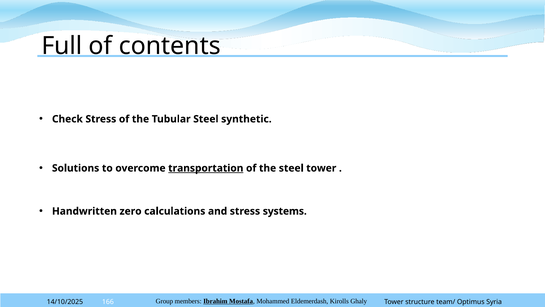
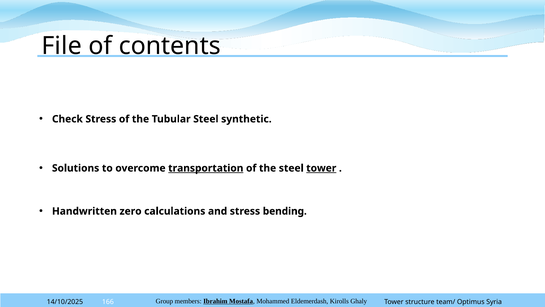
Full: Full -> File (62, 46)
tower underline: none -> present (321, 168)
systems: systems -> bending (285, 211)
